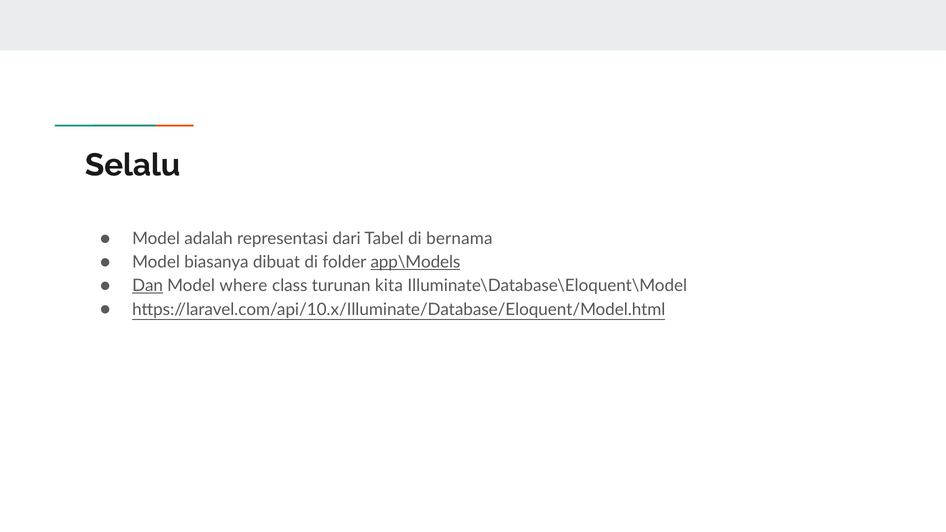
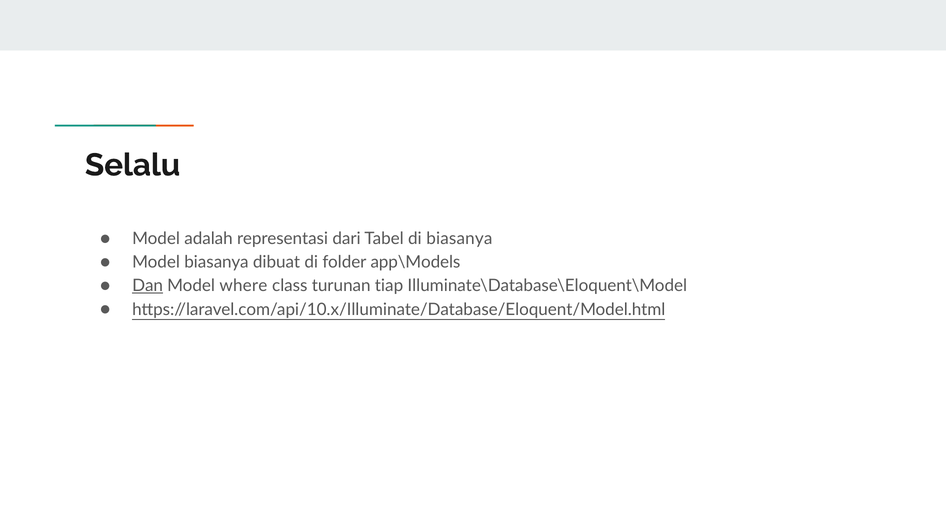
di bernama: bernama -> biasanya (459, 239)
app\Models underline: present -> none (415, 262)
kita: kita -> tiap (389, 286)
